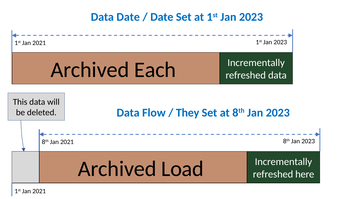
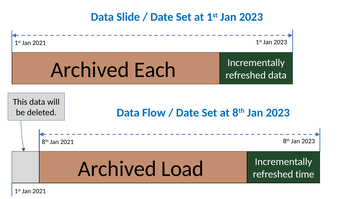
Data Date: Date -> Slide (128, 17)
They: They -> Date (188, 113)
here: here -> time (305, 174)
